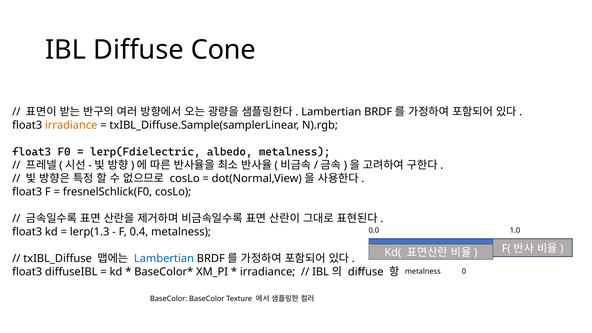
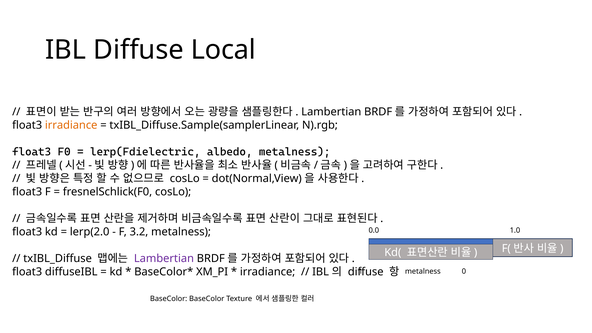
Cone: Cone -> Local (223, 50)
lerp(1.3: lerp(1.3 -> lerp(2.0 (90, 232)
0.4: 0.4 -> 3.2 (139, 232)
Lambertian colour: blue -> purple (164, 258)
